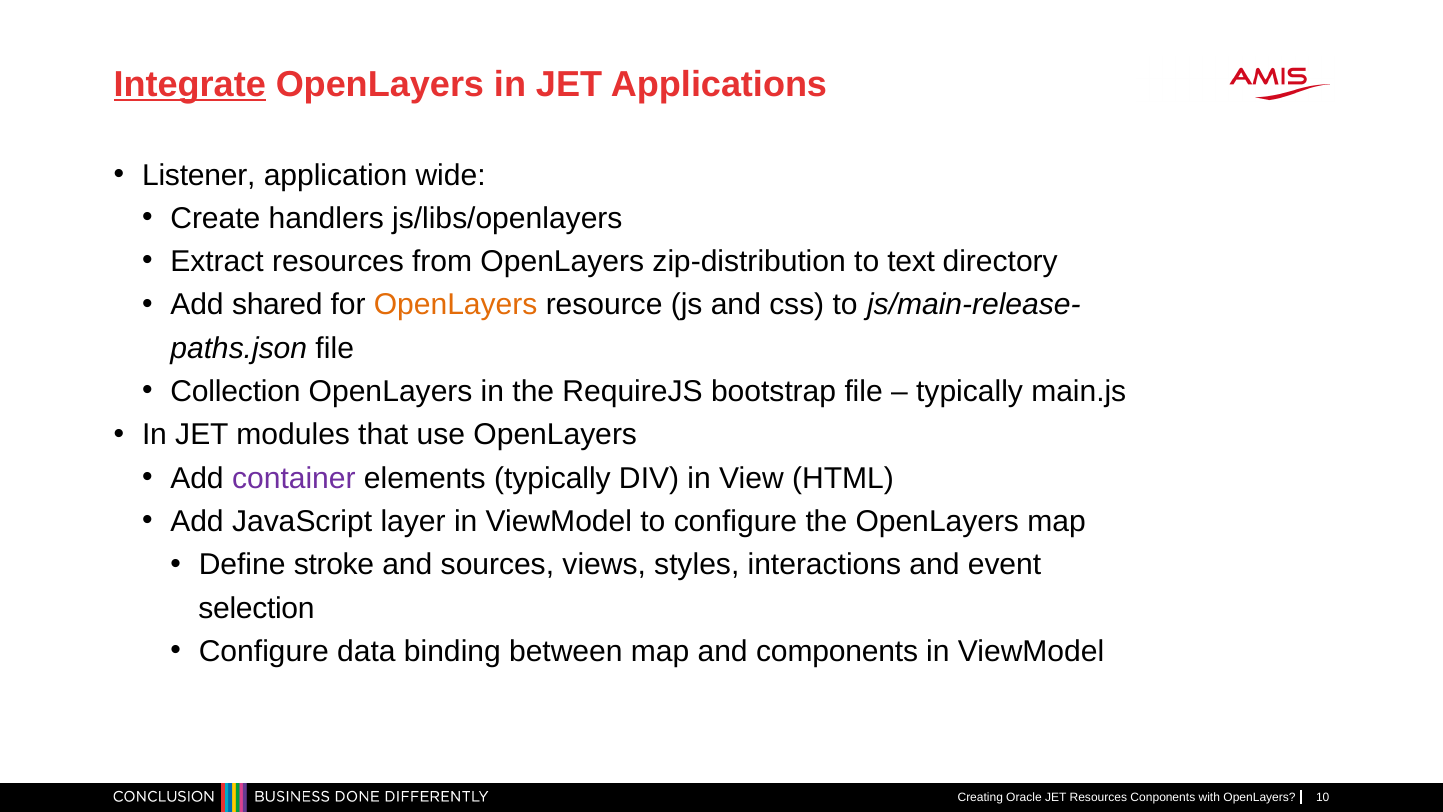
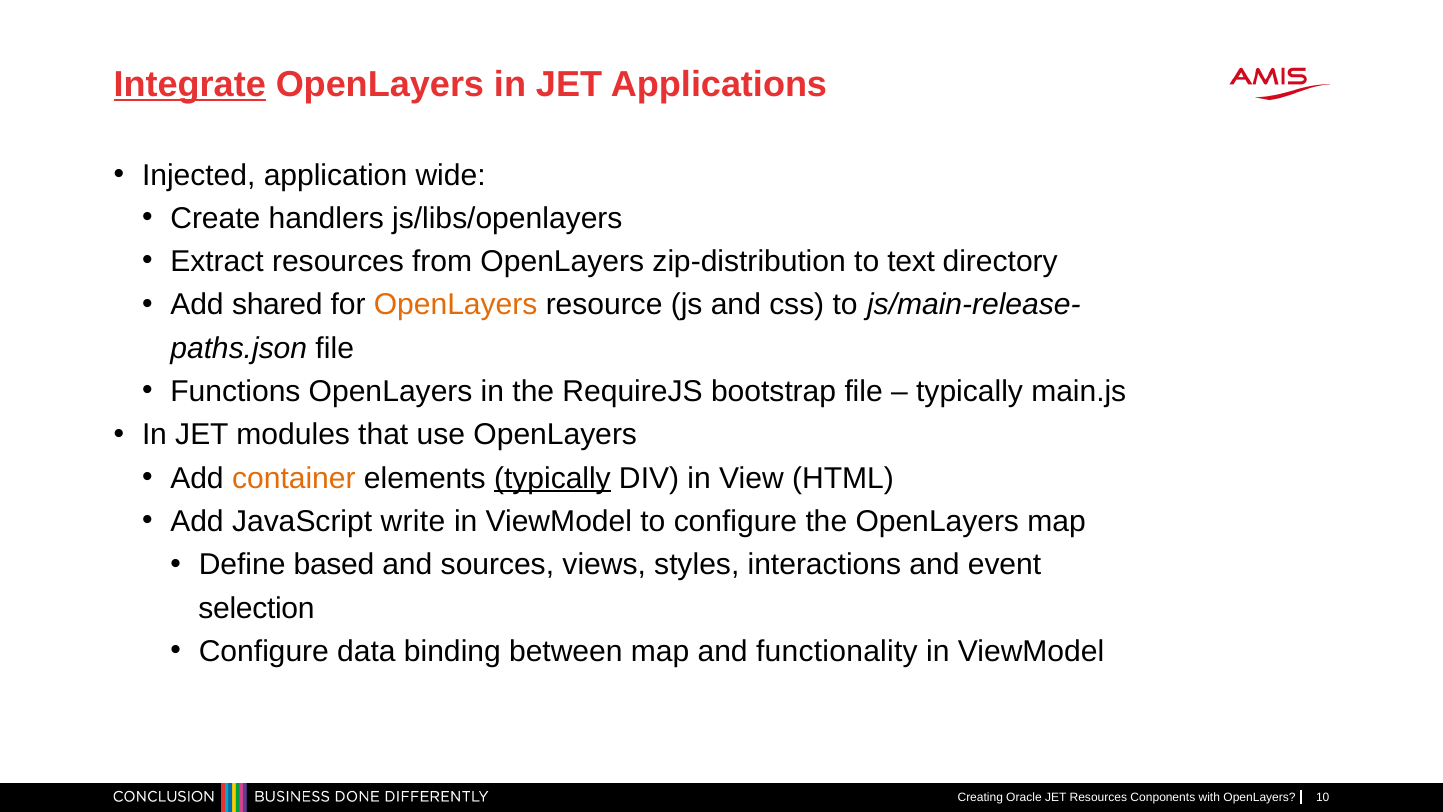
Listener: Listener -> Injected (199, 175)
Collection: Collection -> Functions (235, 392)
container colour: purple -> orange (294, 478)
typically underline: none -> present (552, 478)
layer: layer -> write (413, 521)
stroke: stroke -> based (334, 565)
components: components -> functionality (837, 651)
